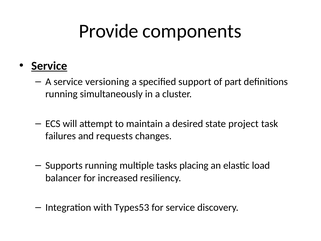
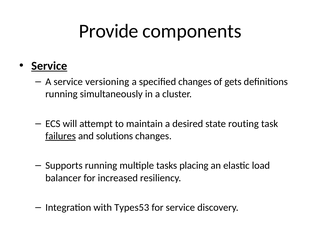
specified support: support -> changes (195, 82)
part: part -> gets (233, 82)
project: project -> routing (244, 124)
failures underline: none -> present (61, 136)
requests: requests -> solutions (115, 136)
